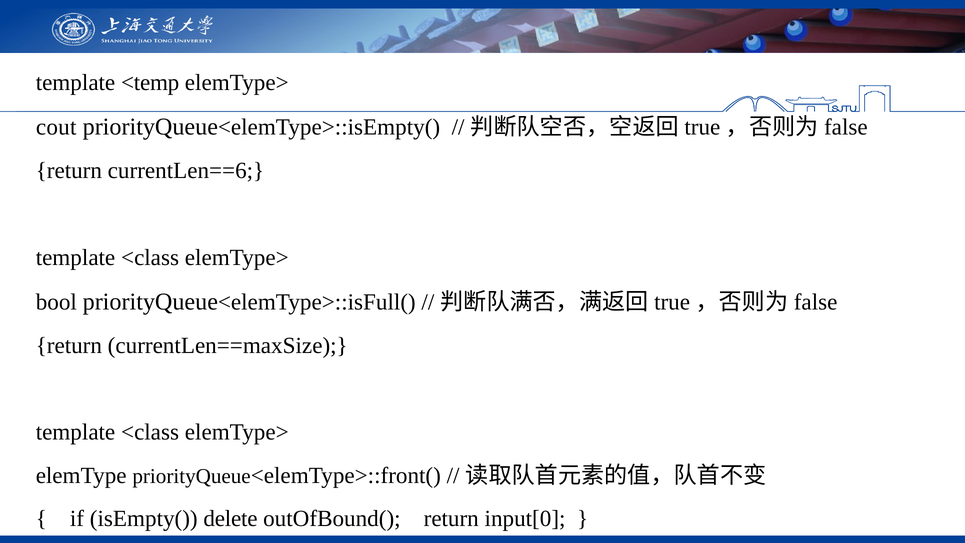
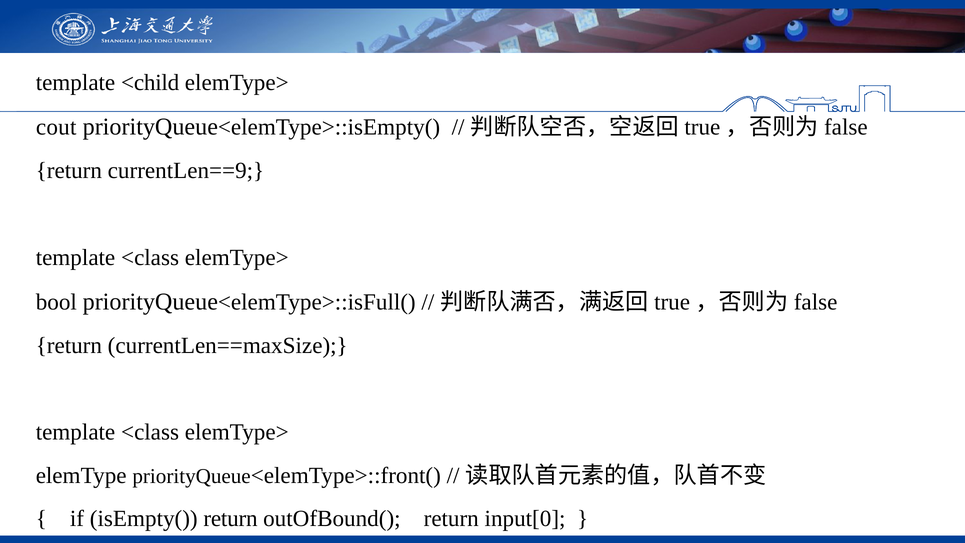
<temp: <temp -> <child (150, 83)
currentLen==6: currentLen==6 -> currentLen==9 (186, 171)
isEmpty( delete: delete -> return (231, 519)
